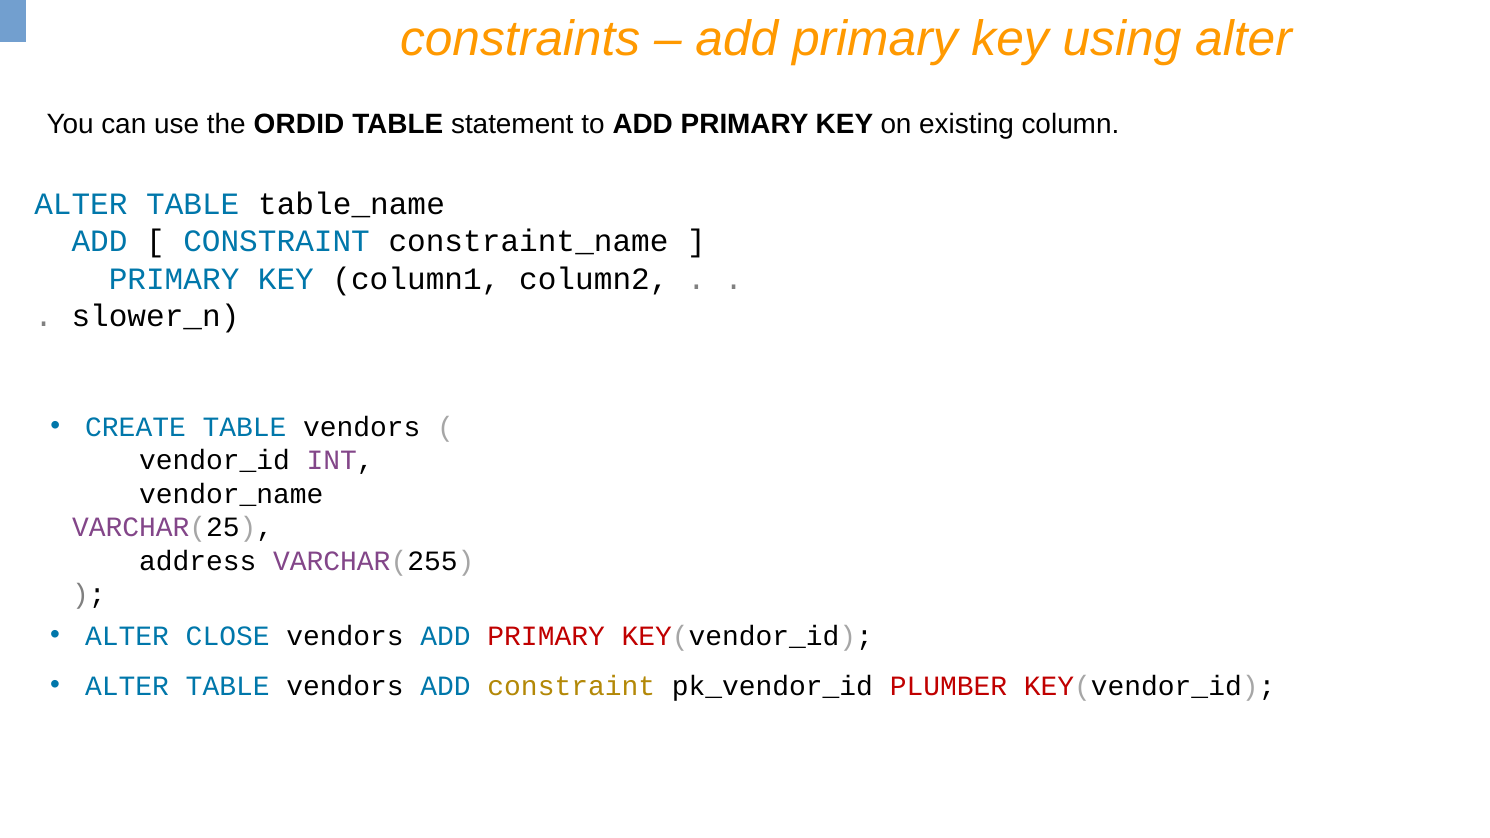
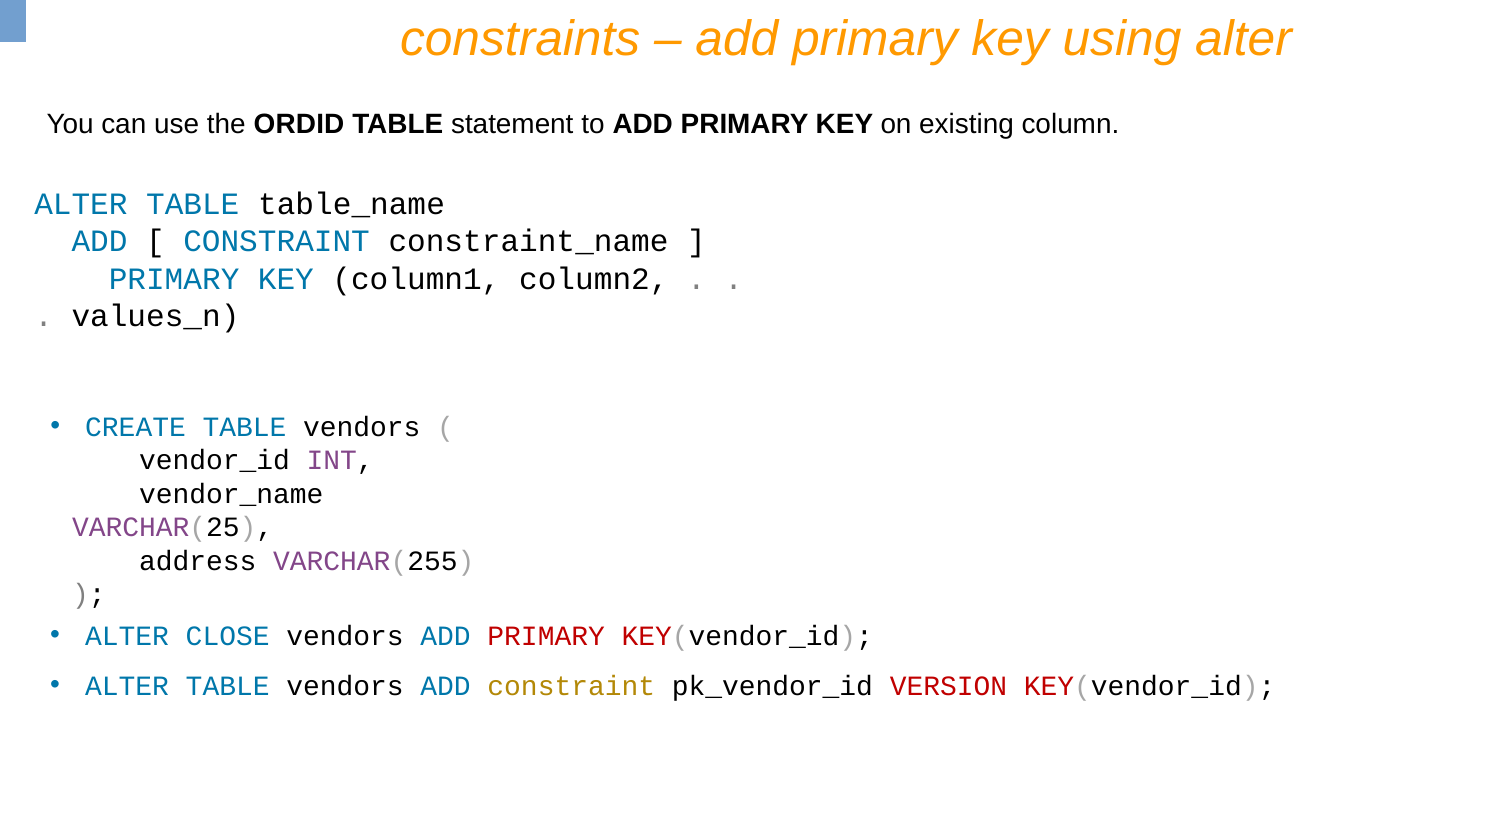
slower_n: slower_n -> values_n (155, 316)
PLUMBER: PLUMBER -> VERSION (948, 686)
